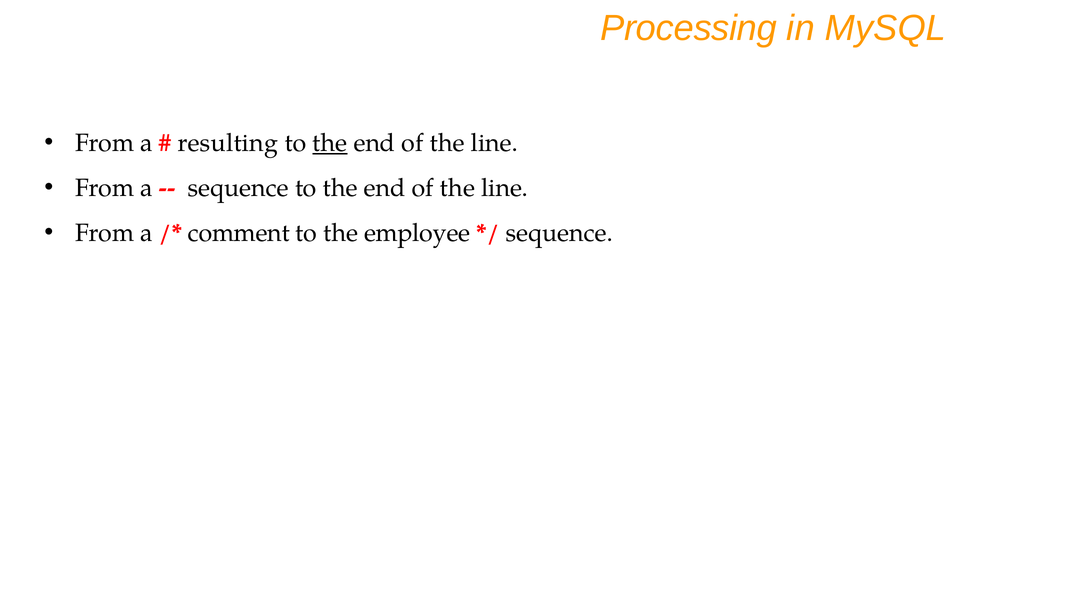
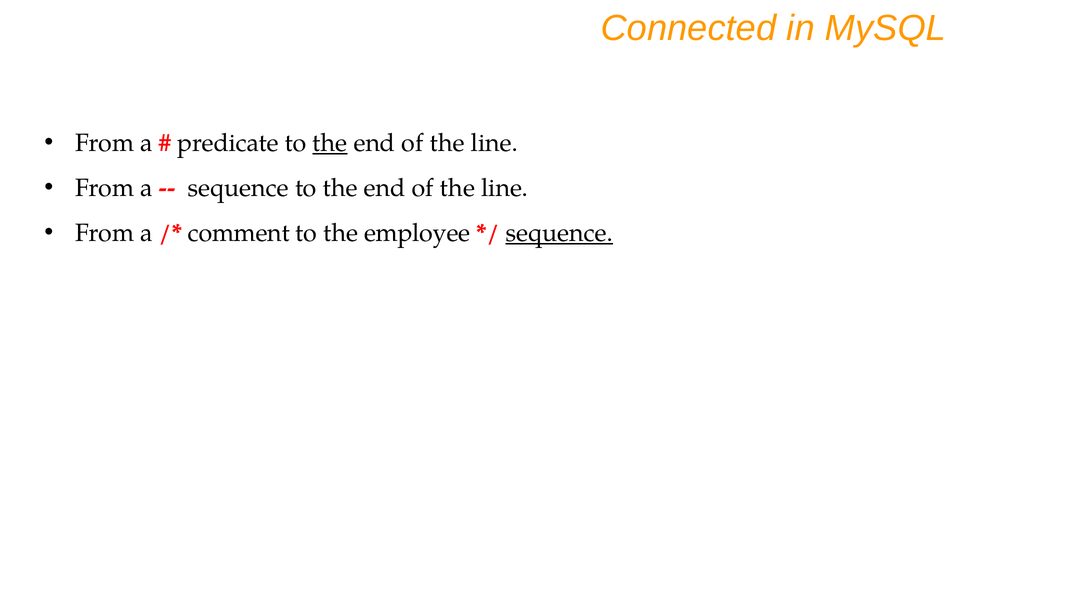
Processing: Processing -> Connected (688, 28)
resulting: resulting -> predicate (228, 143)
sequence underline: none -> present (559, 233)
